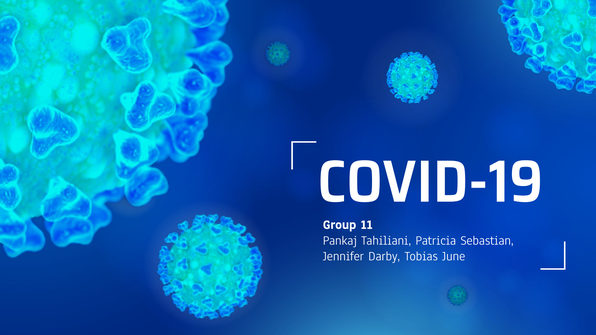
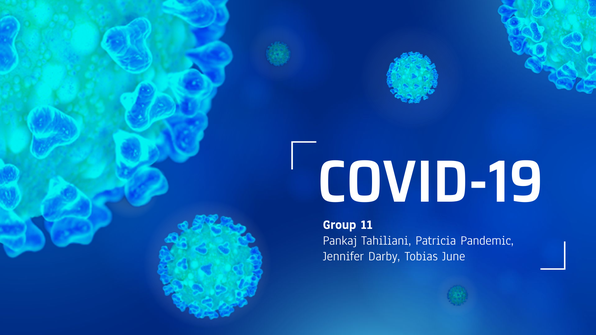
Sebastian: Sebastian -> Pandemic (487, 241)
